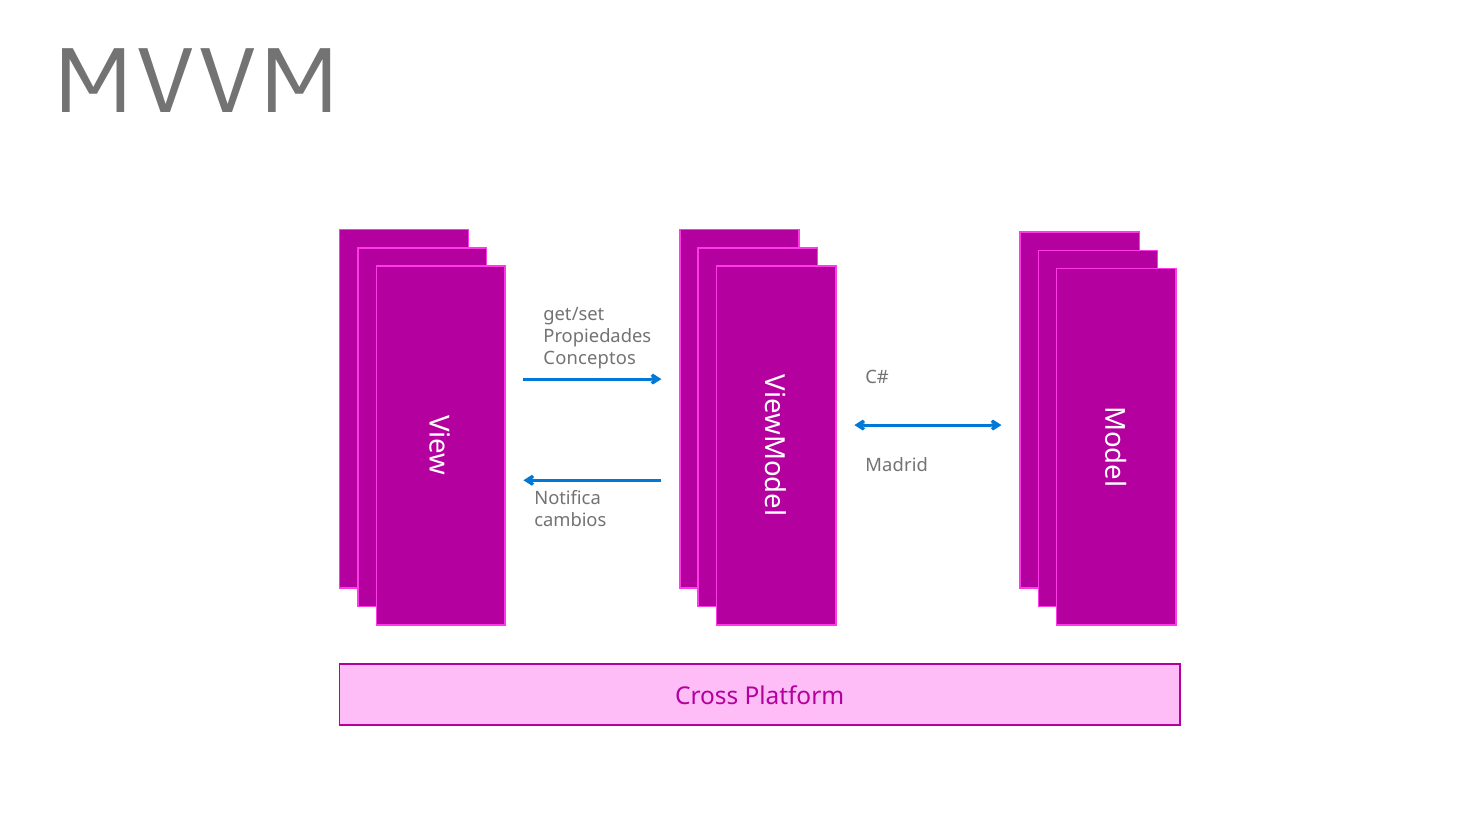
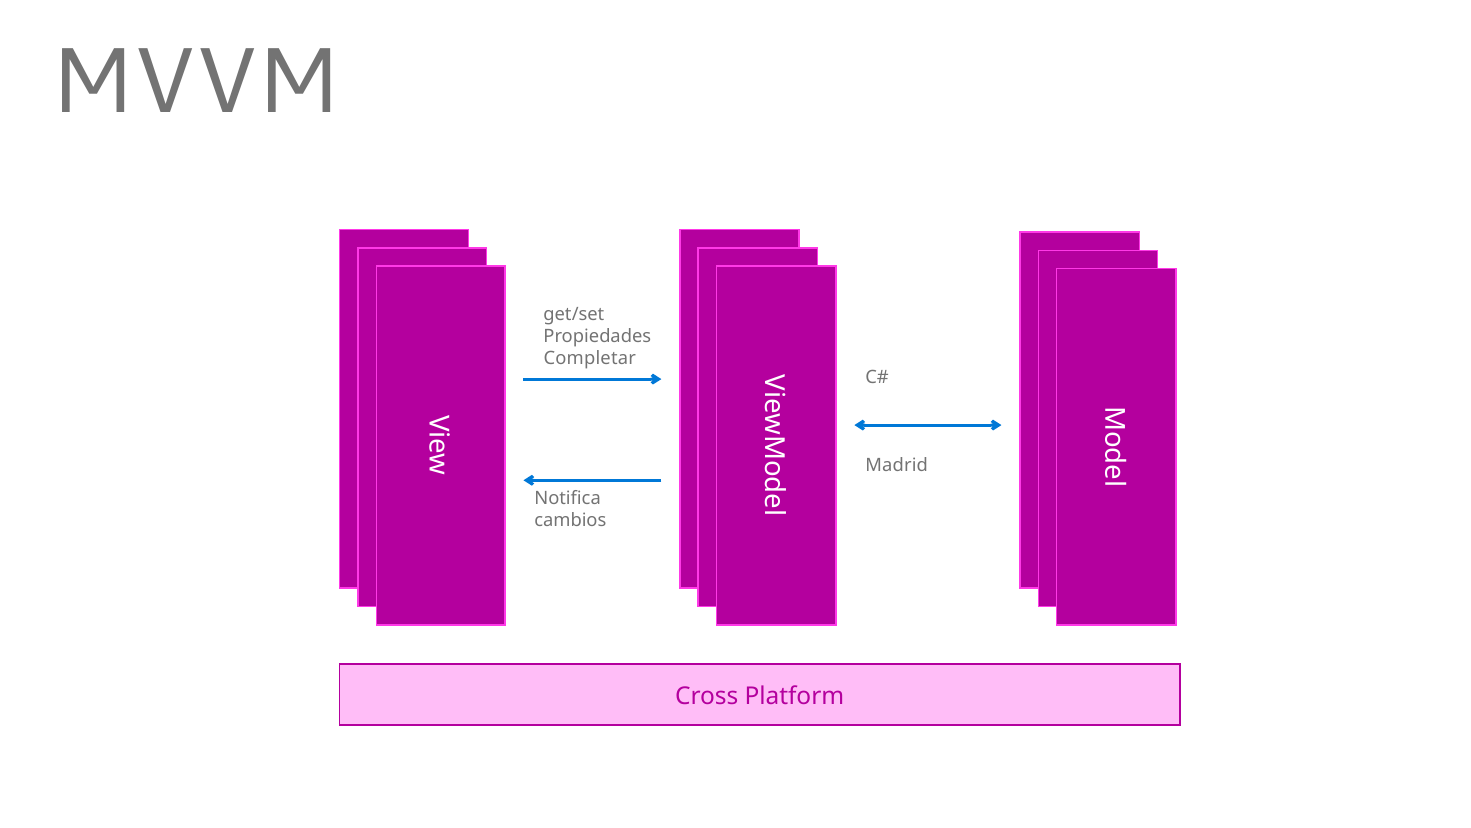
Conceptos: Conceptos -> Completar (590, 358)
